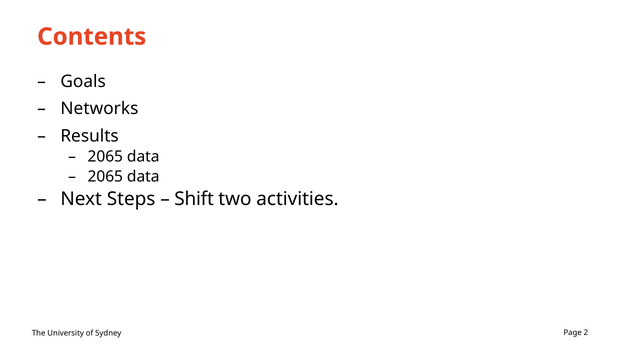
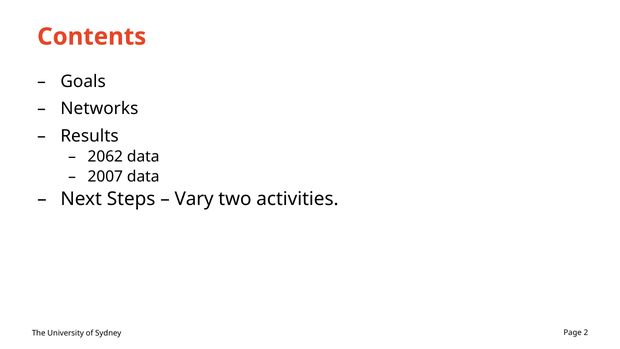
2065: 2065 -> 2062 (105, 157)
2065: 2065 -> 2007 (105, 176)
Shift: Shift -> Vary (194, 199)
